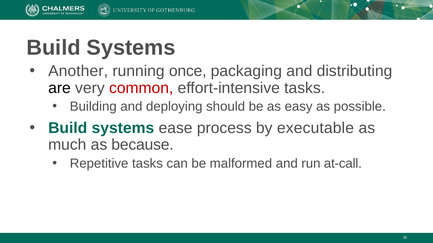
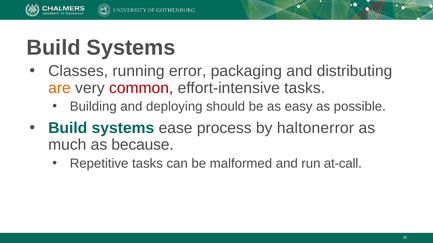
Another: Another -> Classes (78, 71)
once: once -> error (188, 71)
are colour: black -> orange (59, 88)
executable: executable -> haltonerror (315, 128)
